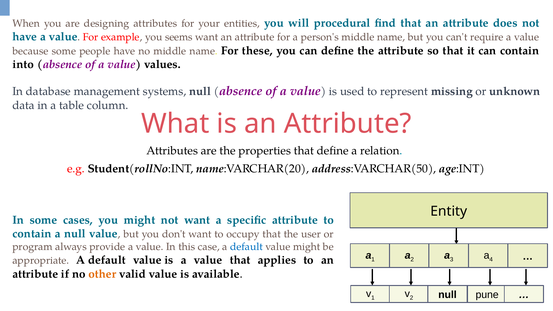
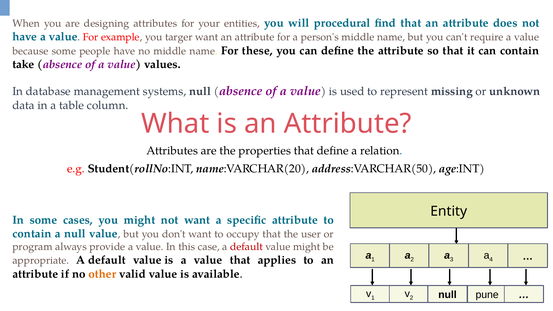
seems: seems -> targer (179, 37)
into: into -> take (23, 64)
default colour: blue -> red (246, 247)
